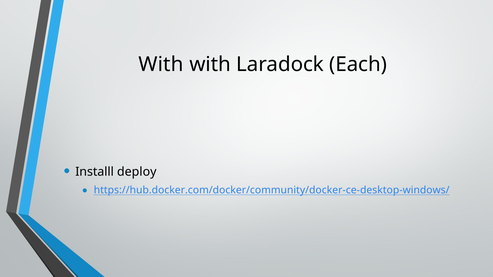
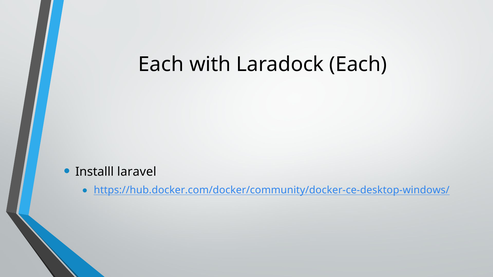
With: With -> Each (161, 65)
deploy: deploy -> laravel (137, 172)
